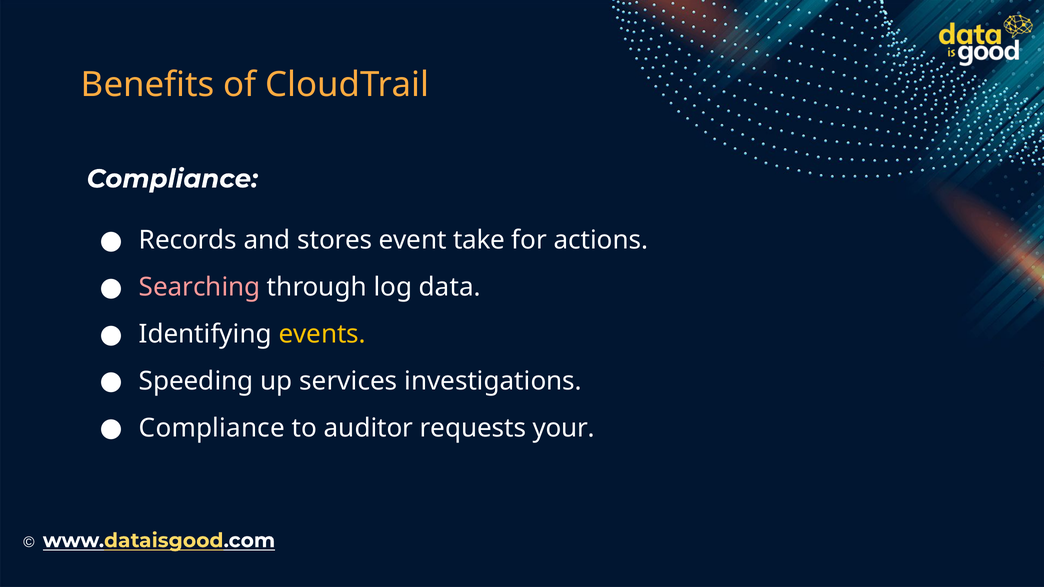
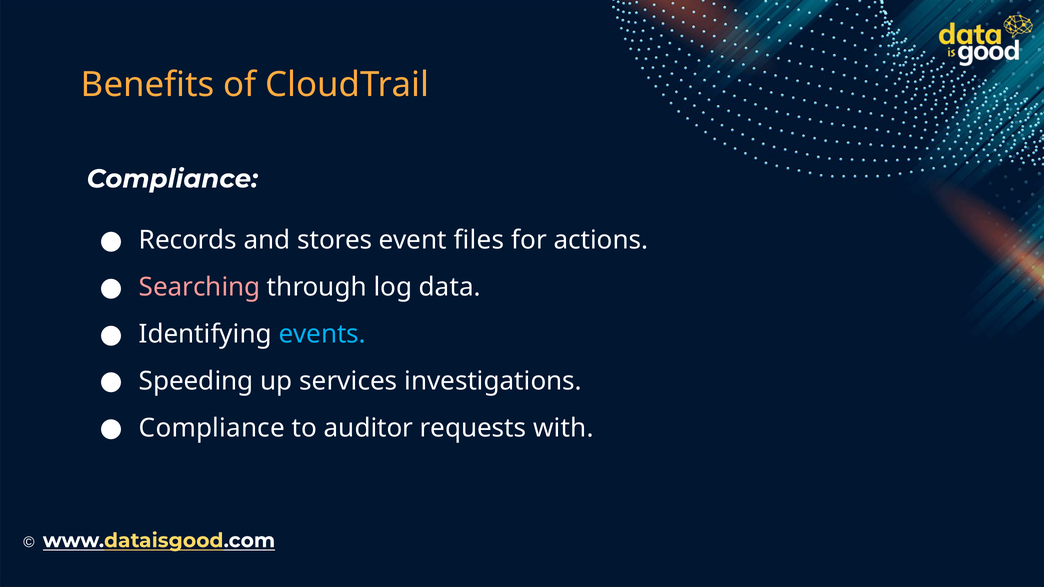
take: take -> files (479, 240)
events colour: yellow -> light blue (322, 334)
your: your -> with (563, 428)
